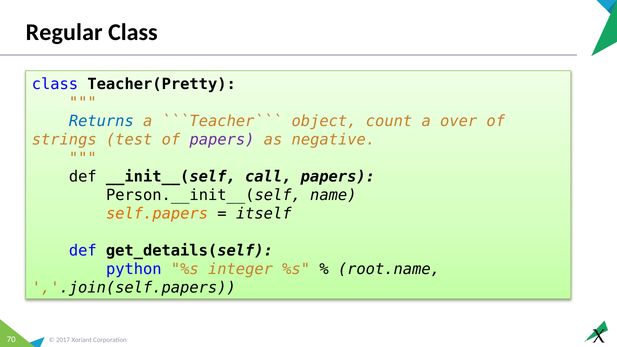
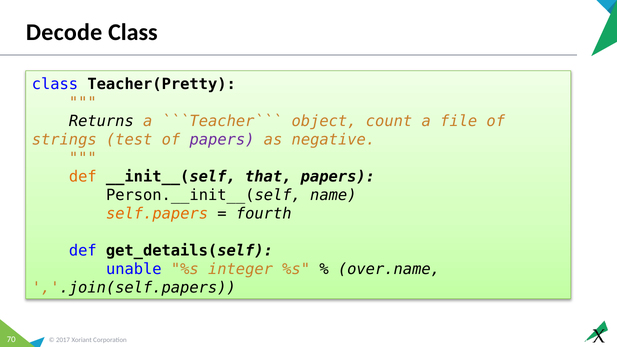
Regular: Regular -> Decode (64, 33)
Returns colour: blue -> black (101, 121)
over: over -> file (459, 121)
def colour: black -> orange (83, 177)
call: call -> that (268, 177)
itself: itself -> fourth (264, 214)
python: python -> unable (134, 269)
root.name: root.name -> over.name (389, 269)
